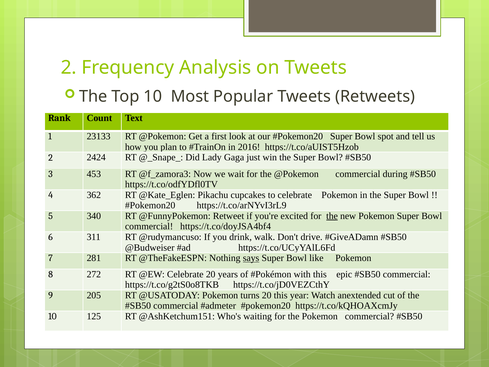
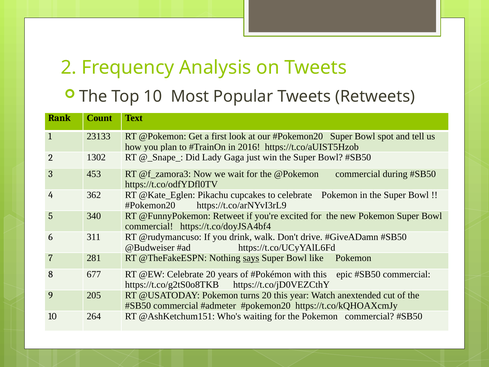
2424: 2424 -> 1302 (96, 157)
the underline: present -> none (332, 216)
272: 272 -> 677 (94, 274)
125: 125 -> 264 (94, 316)
